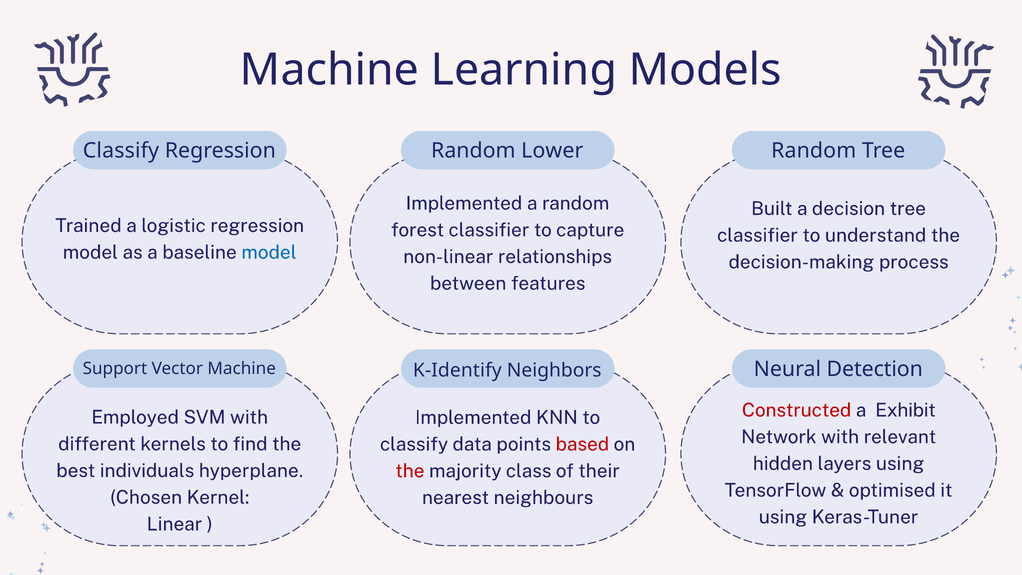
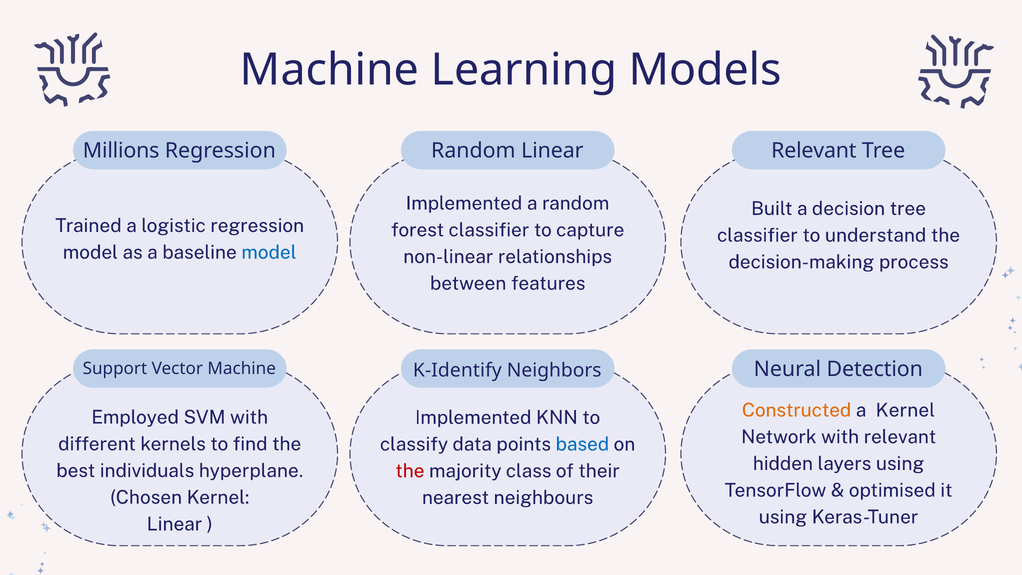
Classify: Classify -> Millions (121, 151)
Random Lower: Lower -> Linear (552, 151)
Random: Random -> Relevant (814, 151)
Constructed colour: red -> orange (797, 410)
a Exhibit: Exhibit -> Kernel (905, 410)
based colour: red -> blue (582, 444)
